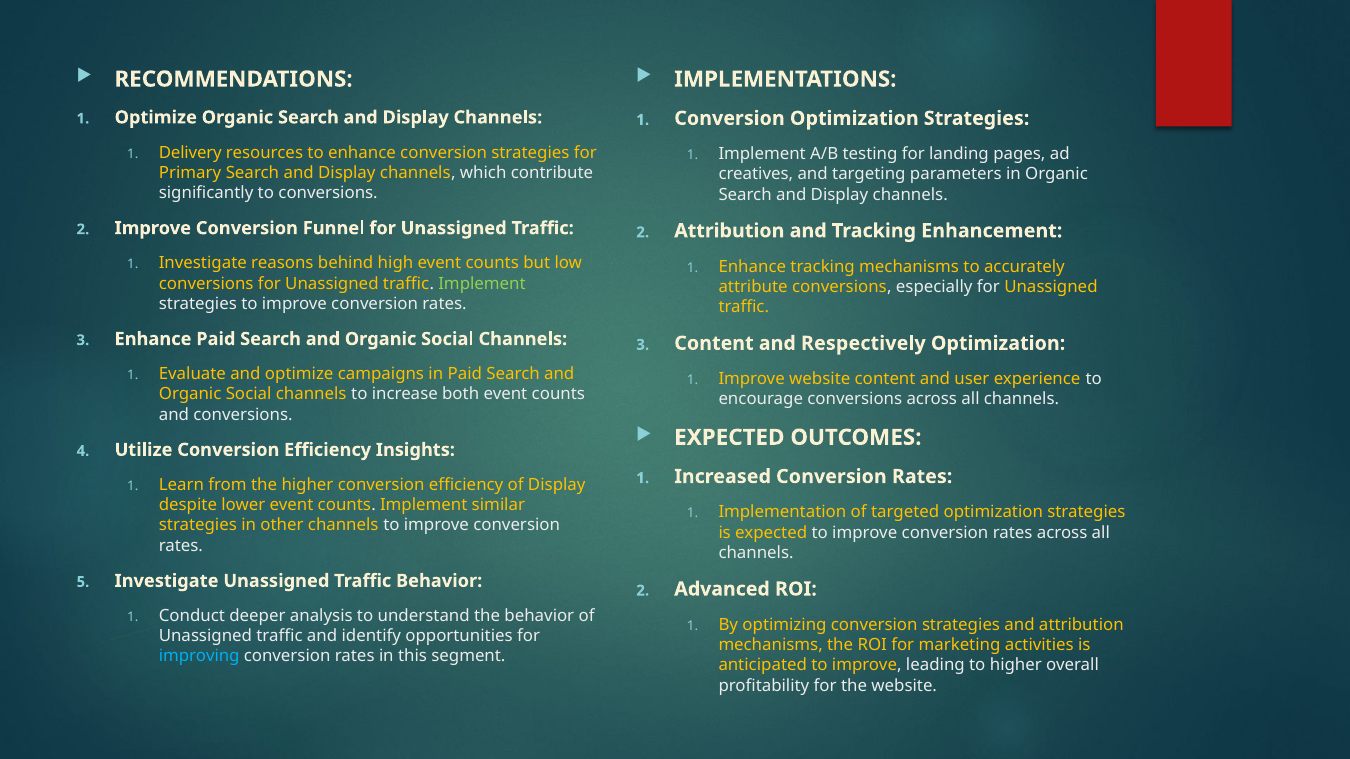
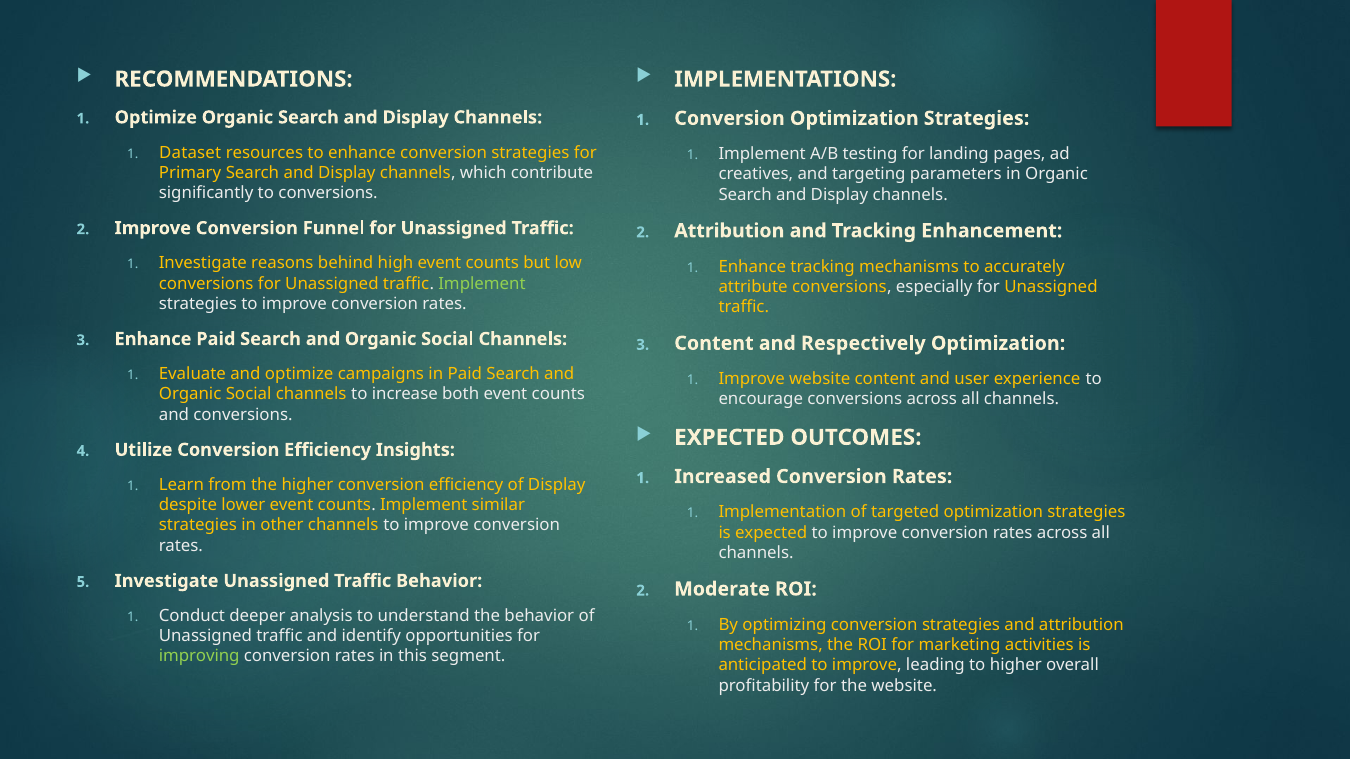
Delivery: Delivery -> Dataset (190, 153)
Advanced: Advanced -> Moderate (722, 589)
improving colour: light blue -> light green (199, 657)
